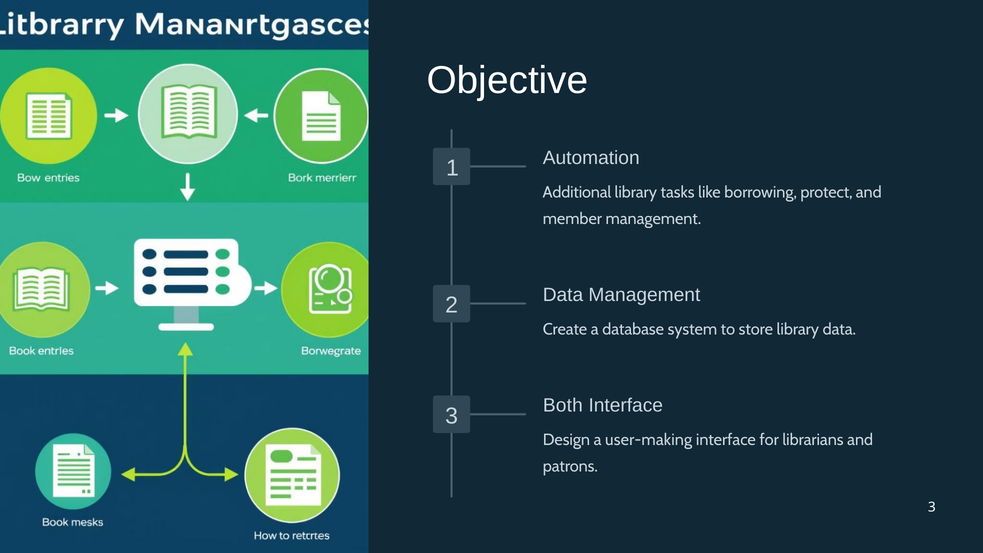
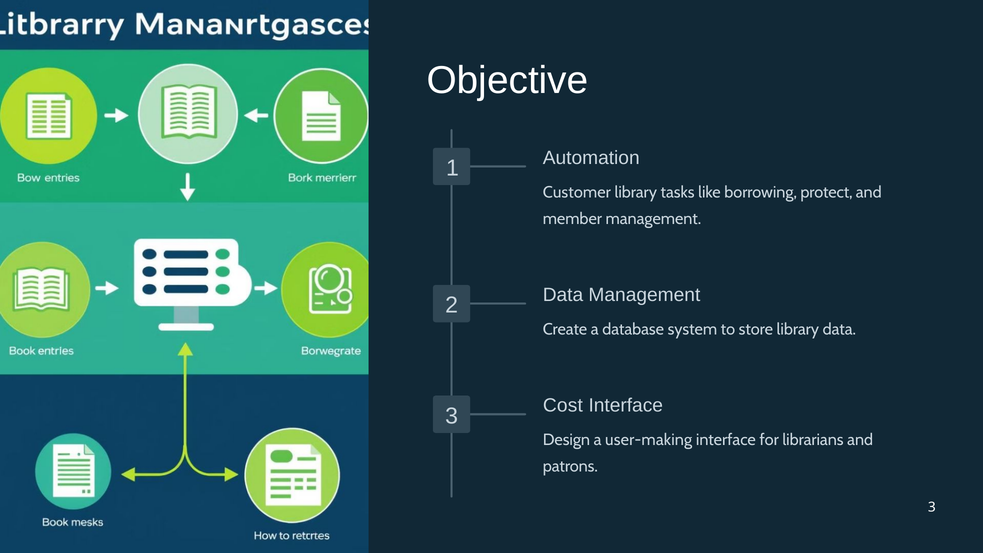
Additional: Additional -> Customer (577, 192)
Both: Both -> Cost (563, 406)
